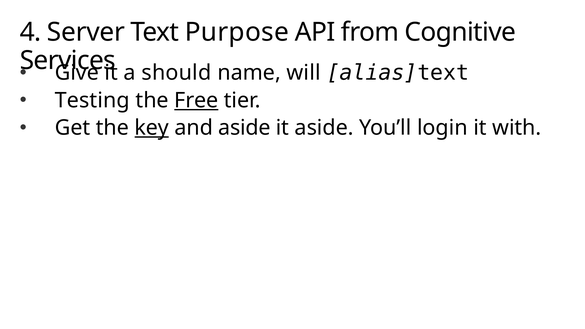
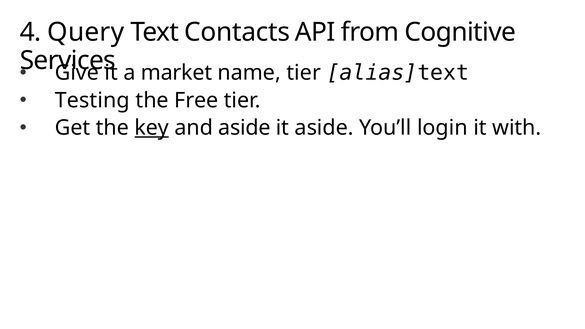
Server: Server -> Query (86, 32)
Purpose: Purpose -> Contacts (237, 32)
should: should -> market (177, 73)
name will: will -> tier (304, 73)
Free underline: present -> none (196, 100)
